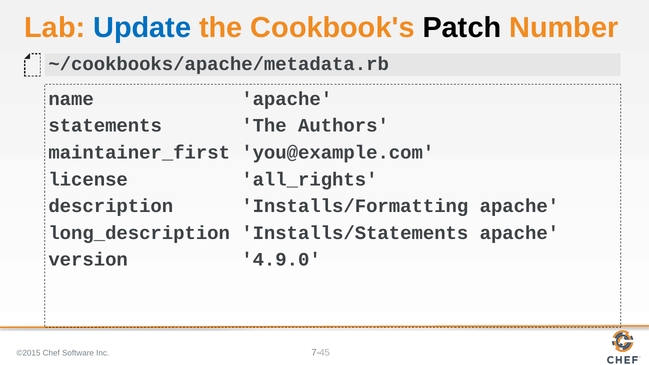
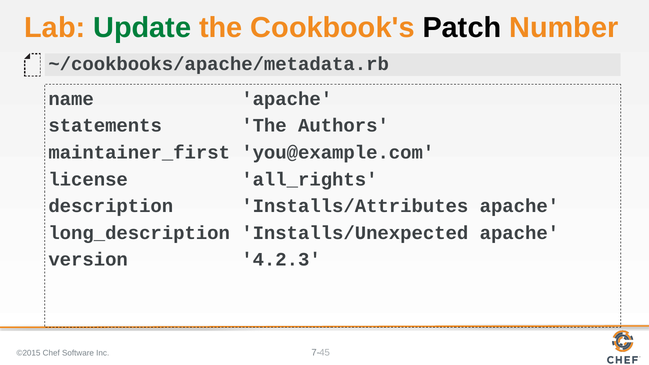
Update colour: blue -> green (142, 28)
Installs/Formatting: Installs/Formatting -> Installs/Attributes (355, 206)
Installs/Statements: Installs/Statements -> Installs/Unexpected (355, 233)
4.9.0: 4.9.0 -> 4.2.3 (281, 260)
